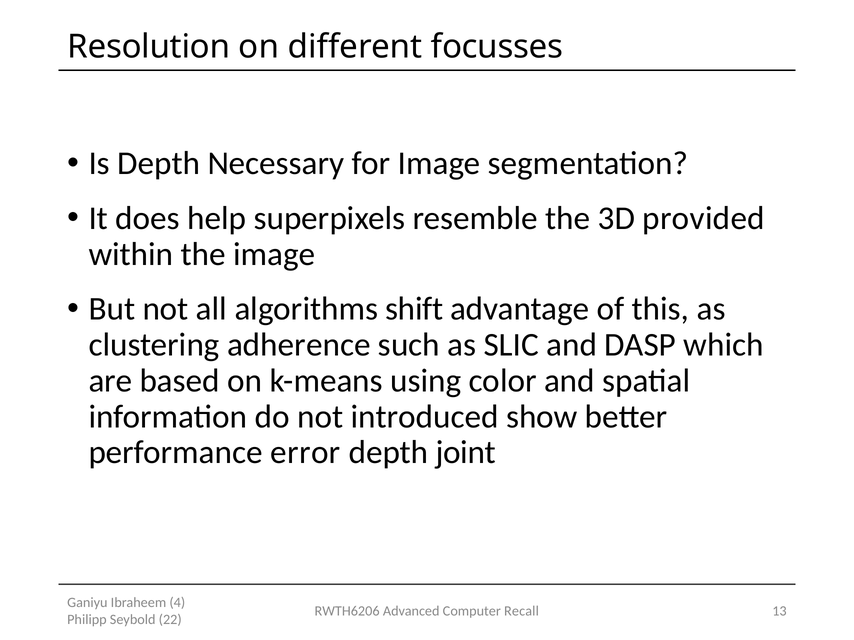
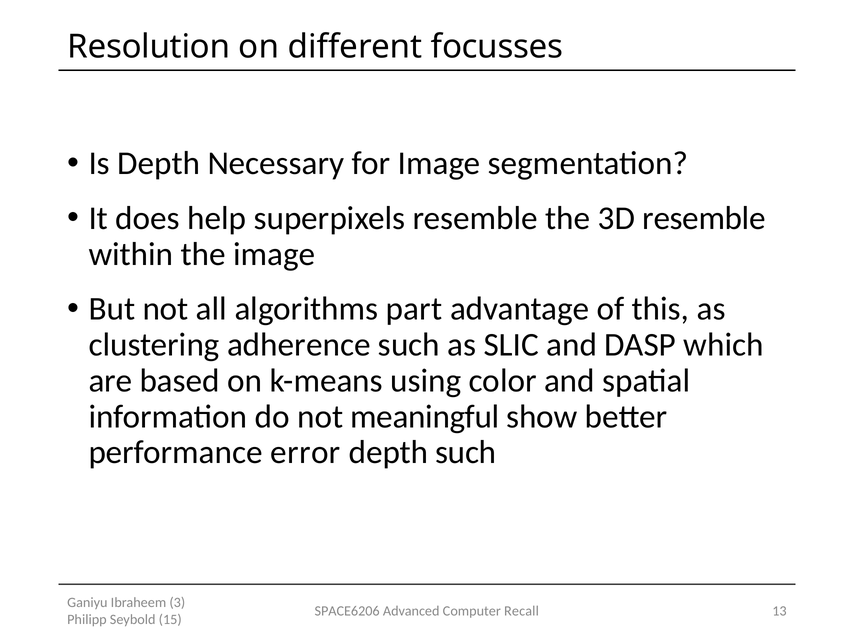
3D provided: provided -> resemble (704, 219)
shift: shift -> part (414, 309)
introduced: introduced -> meaningful (425, 417)
depth joint: joint -> such (466, 453)
4: 4 -> 3 (177, 603)
RWTH6206: RWTH6206 -> SPACE6206 (347, 612)
22: 22 -> 15 (170, 620)
